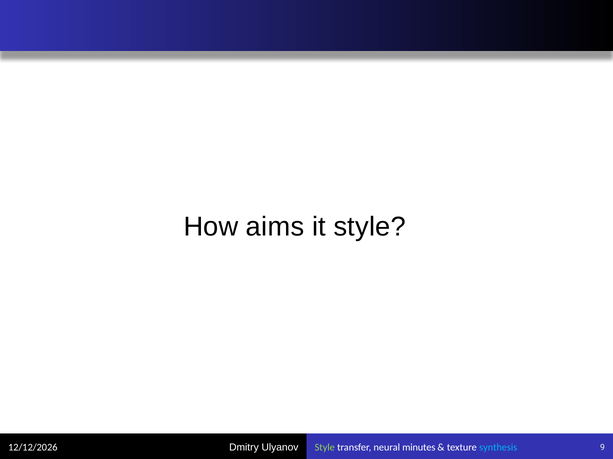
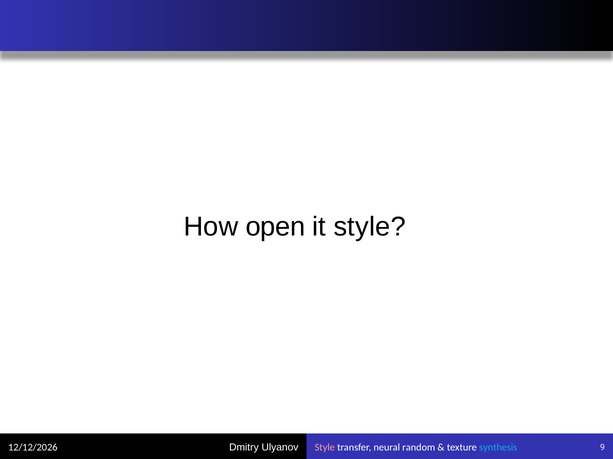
aims: aims -> open (275, 227)
Style colour: light green -> pink (325, 448)
minutes: minutes -> random (419, 448)
